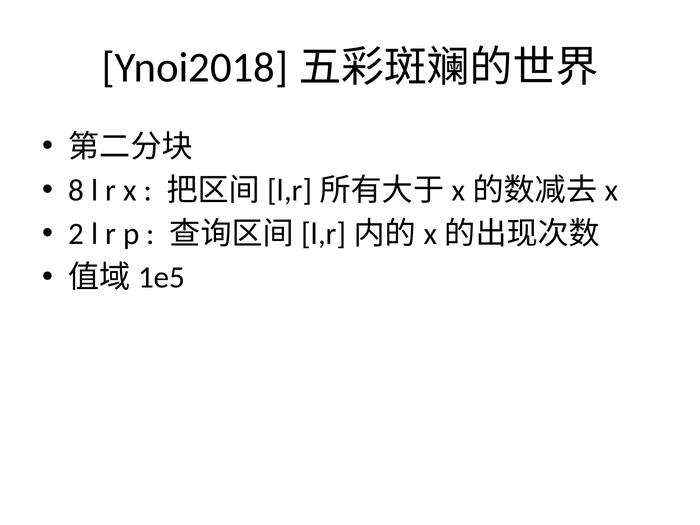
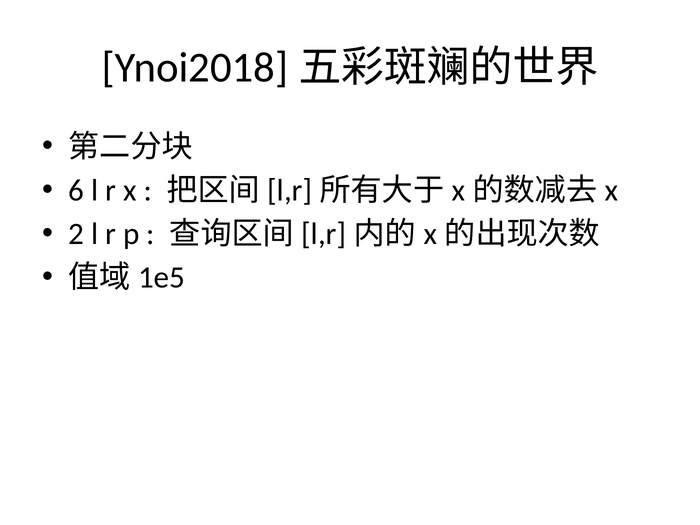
8: 8 -> 6 (76, 190)
